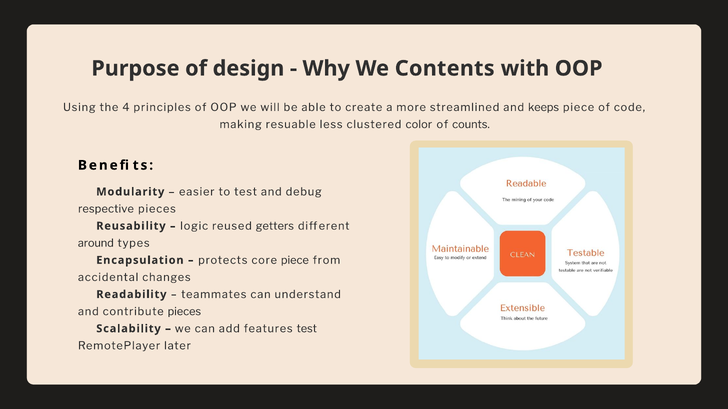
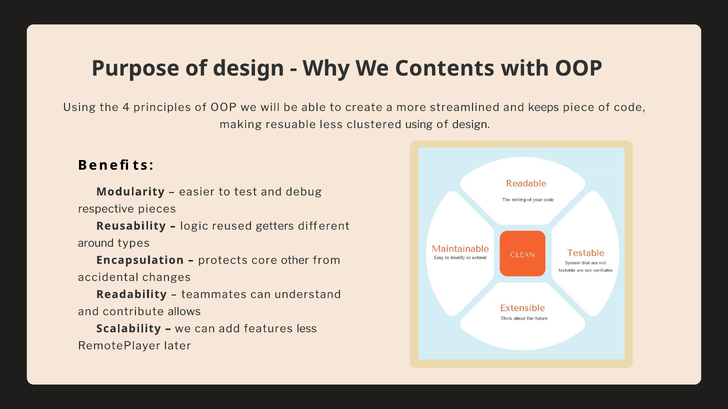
clustered color: color -> using (419, 125)
counts: counts -> design (471, 125)
core piece: piece -> other (295, 261)
contribute pieces: pieces -> allows (184, 312)
features test: test -> less (307, 329)
